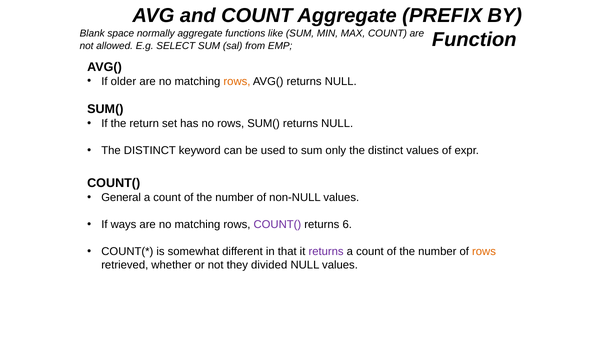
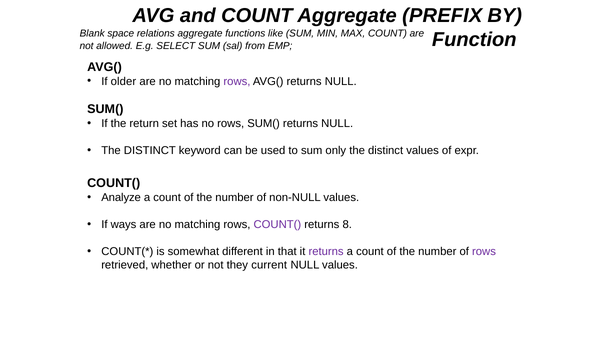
normally: normally -> relations (156, 34)
rows colour: orange -> purple (237, 81)
General: General -> Analyze (121, 197)
6: 6 -> 8 (347, 224)
rows colour: orange -> purple (484, 251)
divided: divided -> current (269, 265)
